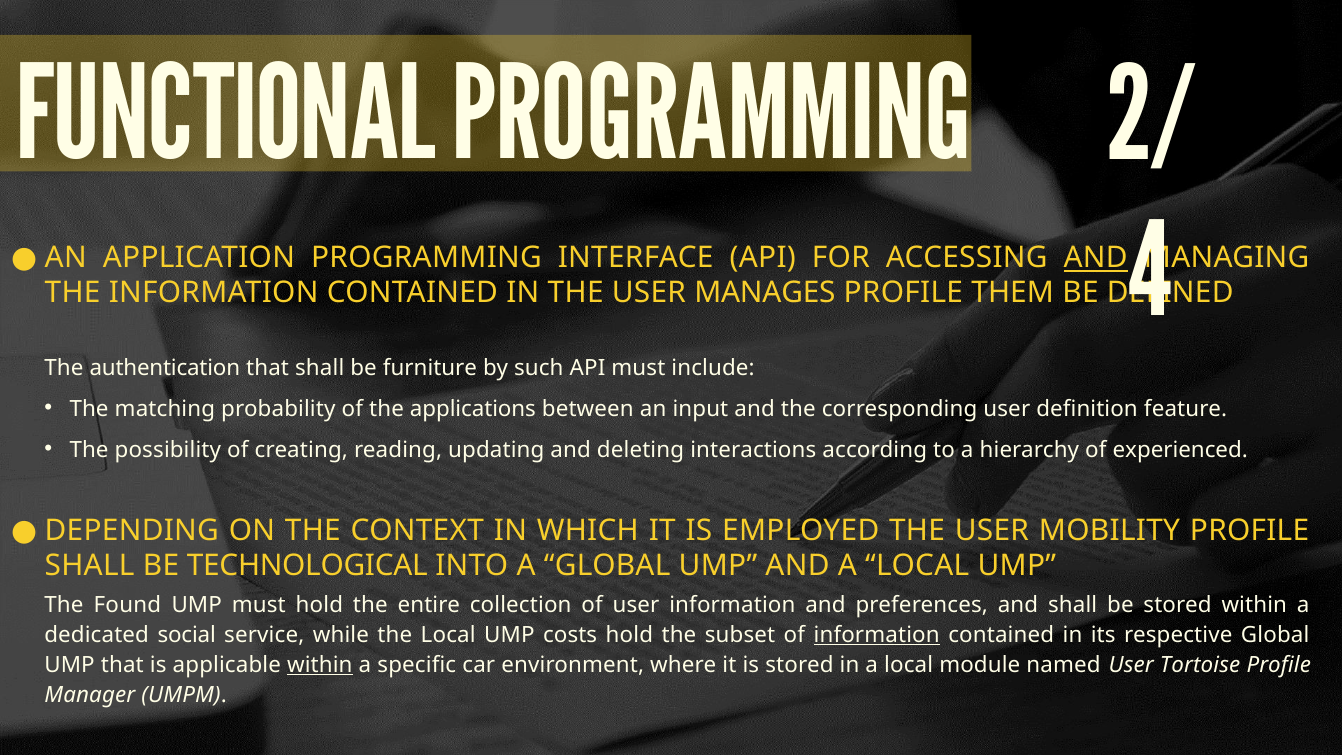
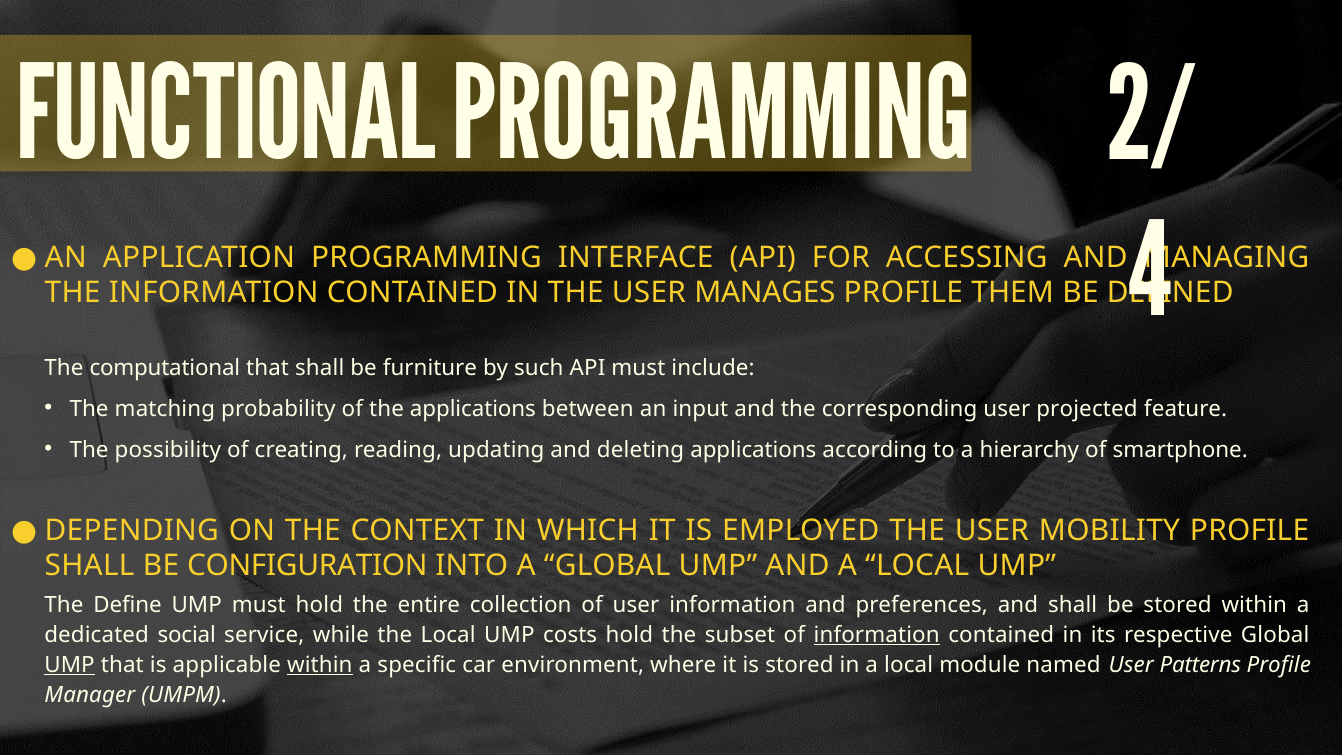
AND underline: present -> none (1096, 258)
authentication: authentication -> computational (165, 368)
definition: definition -> projected (1087, 409)
deleting interactions: interactions -> applications (753, 450)
experienced: experienced -> smartphone (1180, 450)
TECHNOLOGICAL: TECHNOLOGICAL -> CONFIGURATION (307, 565)
Found: Found -> Define (128, 605)
UMP underline: none -> present (69, 665)
Tortoise: Tortoise -> Patterns (1200, 665)
